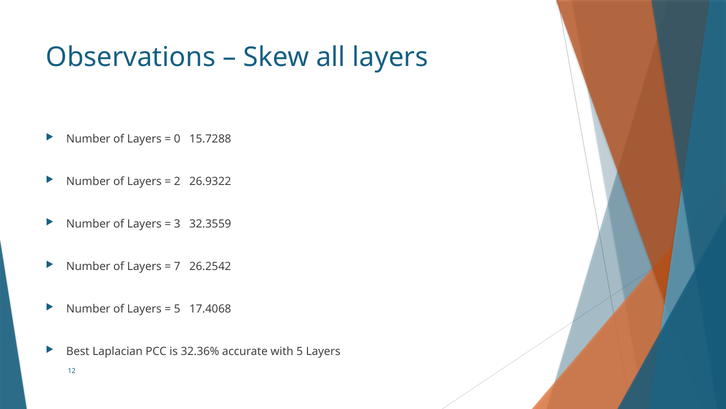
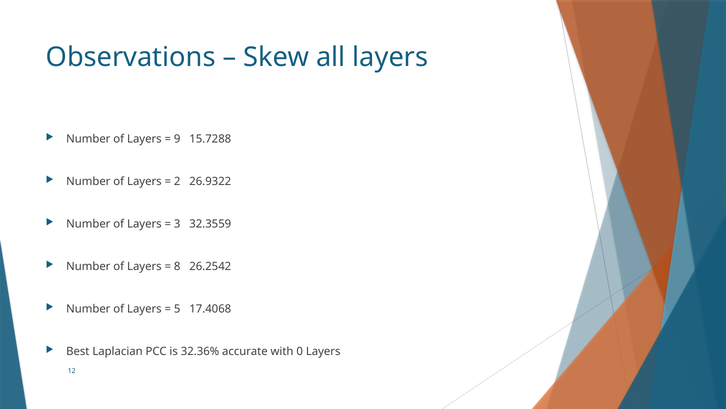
0: 0 -> 9 (177, 139)
7: 7 -> 8 (177, 266)
with 5: 5 -> 0 (300, 351)
